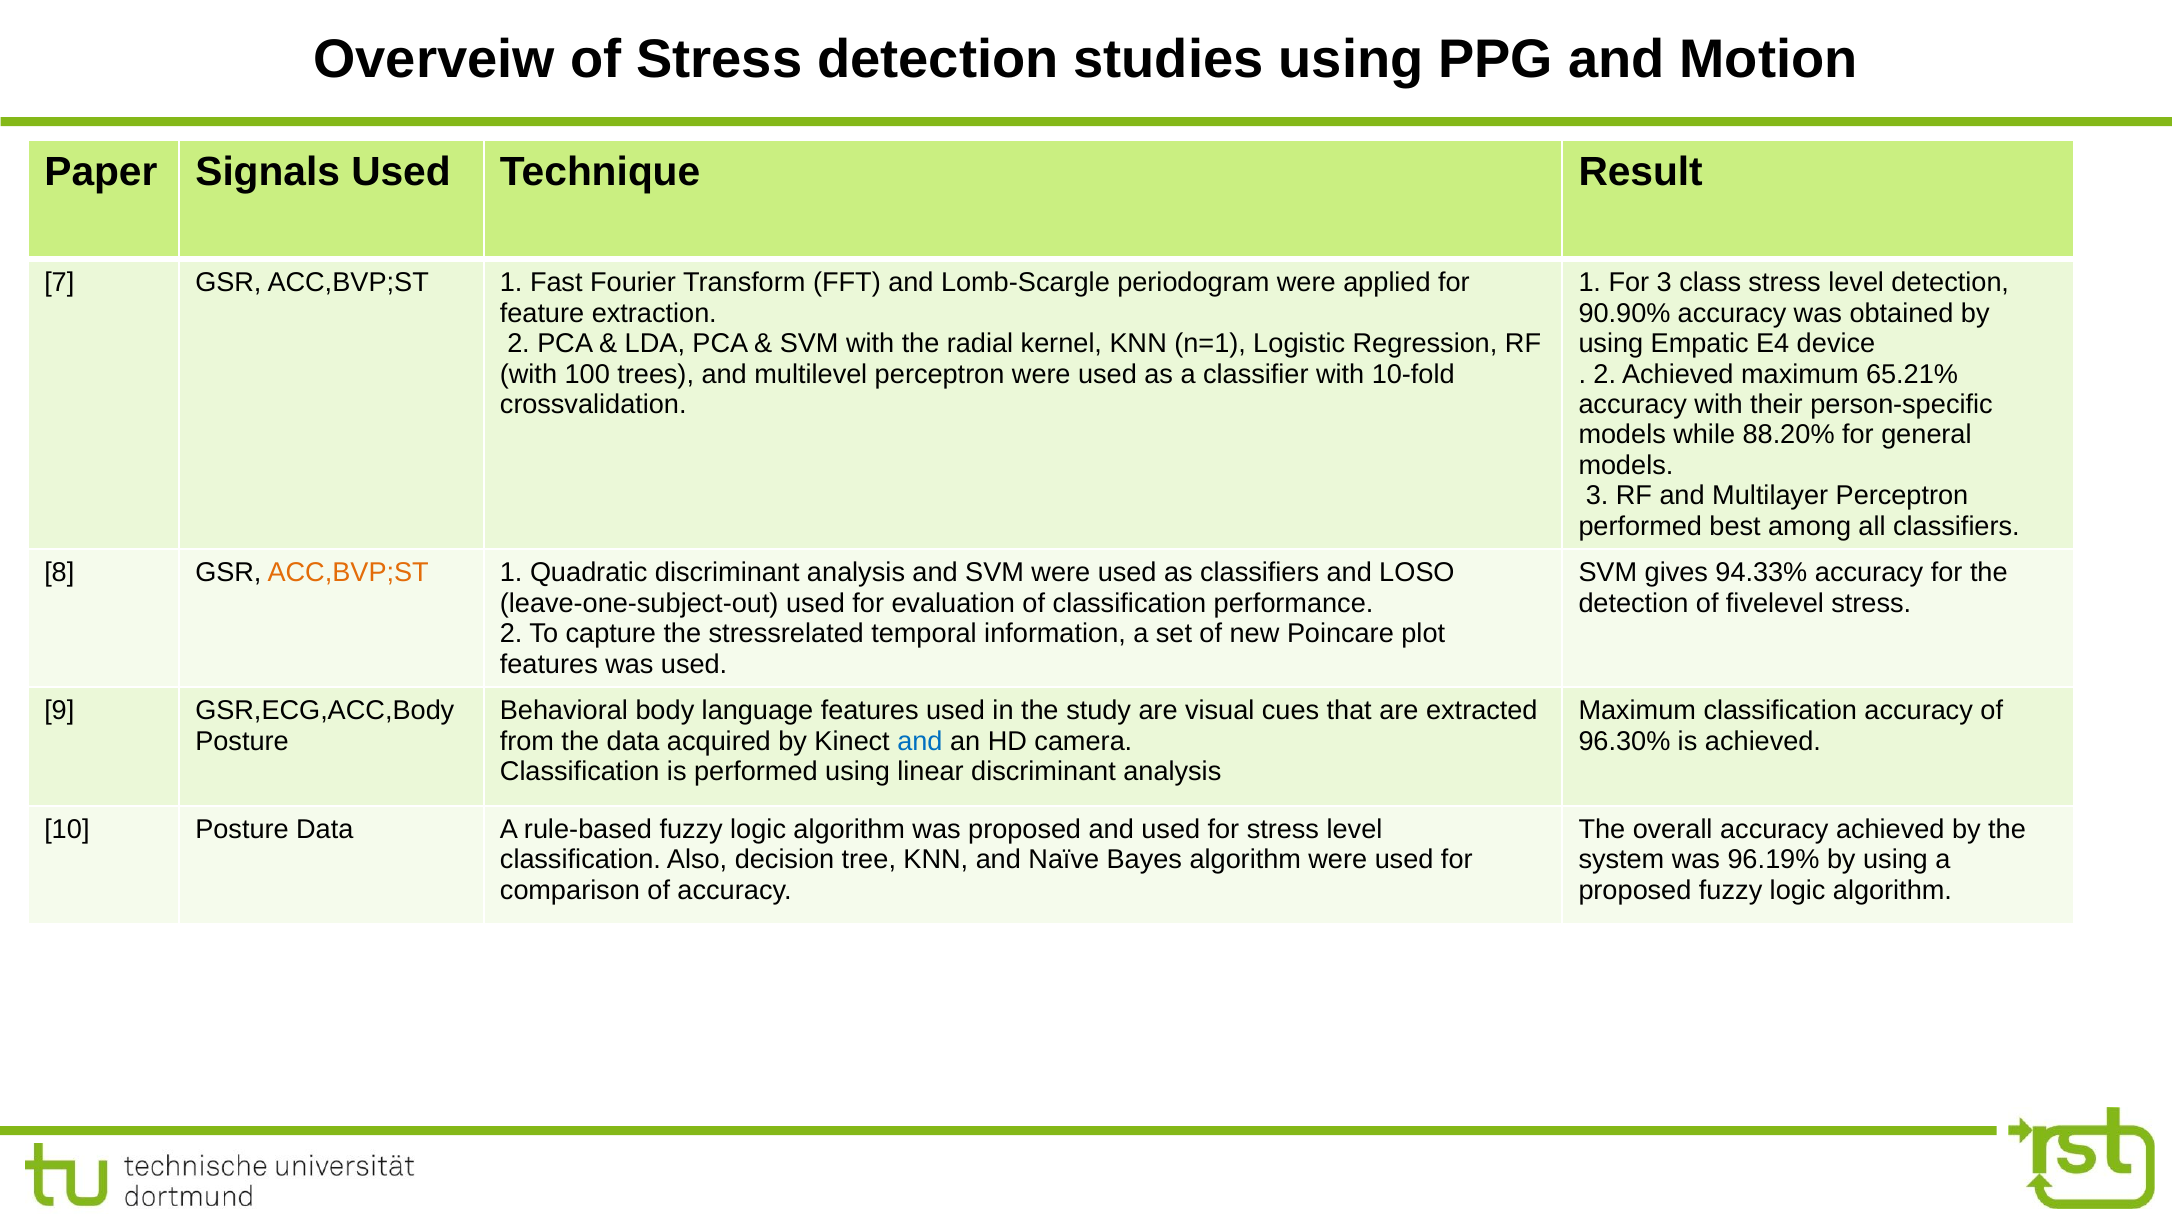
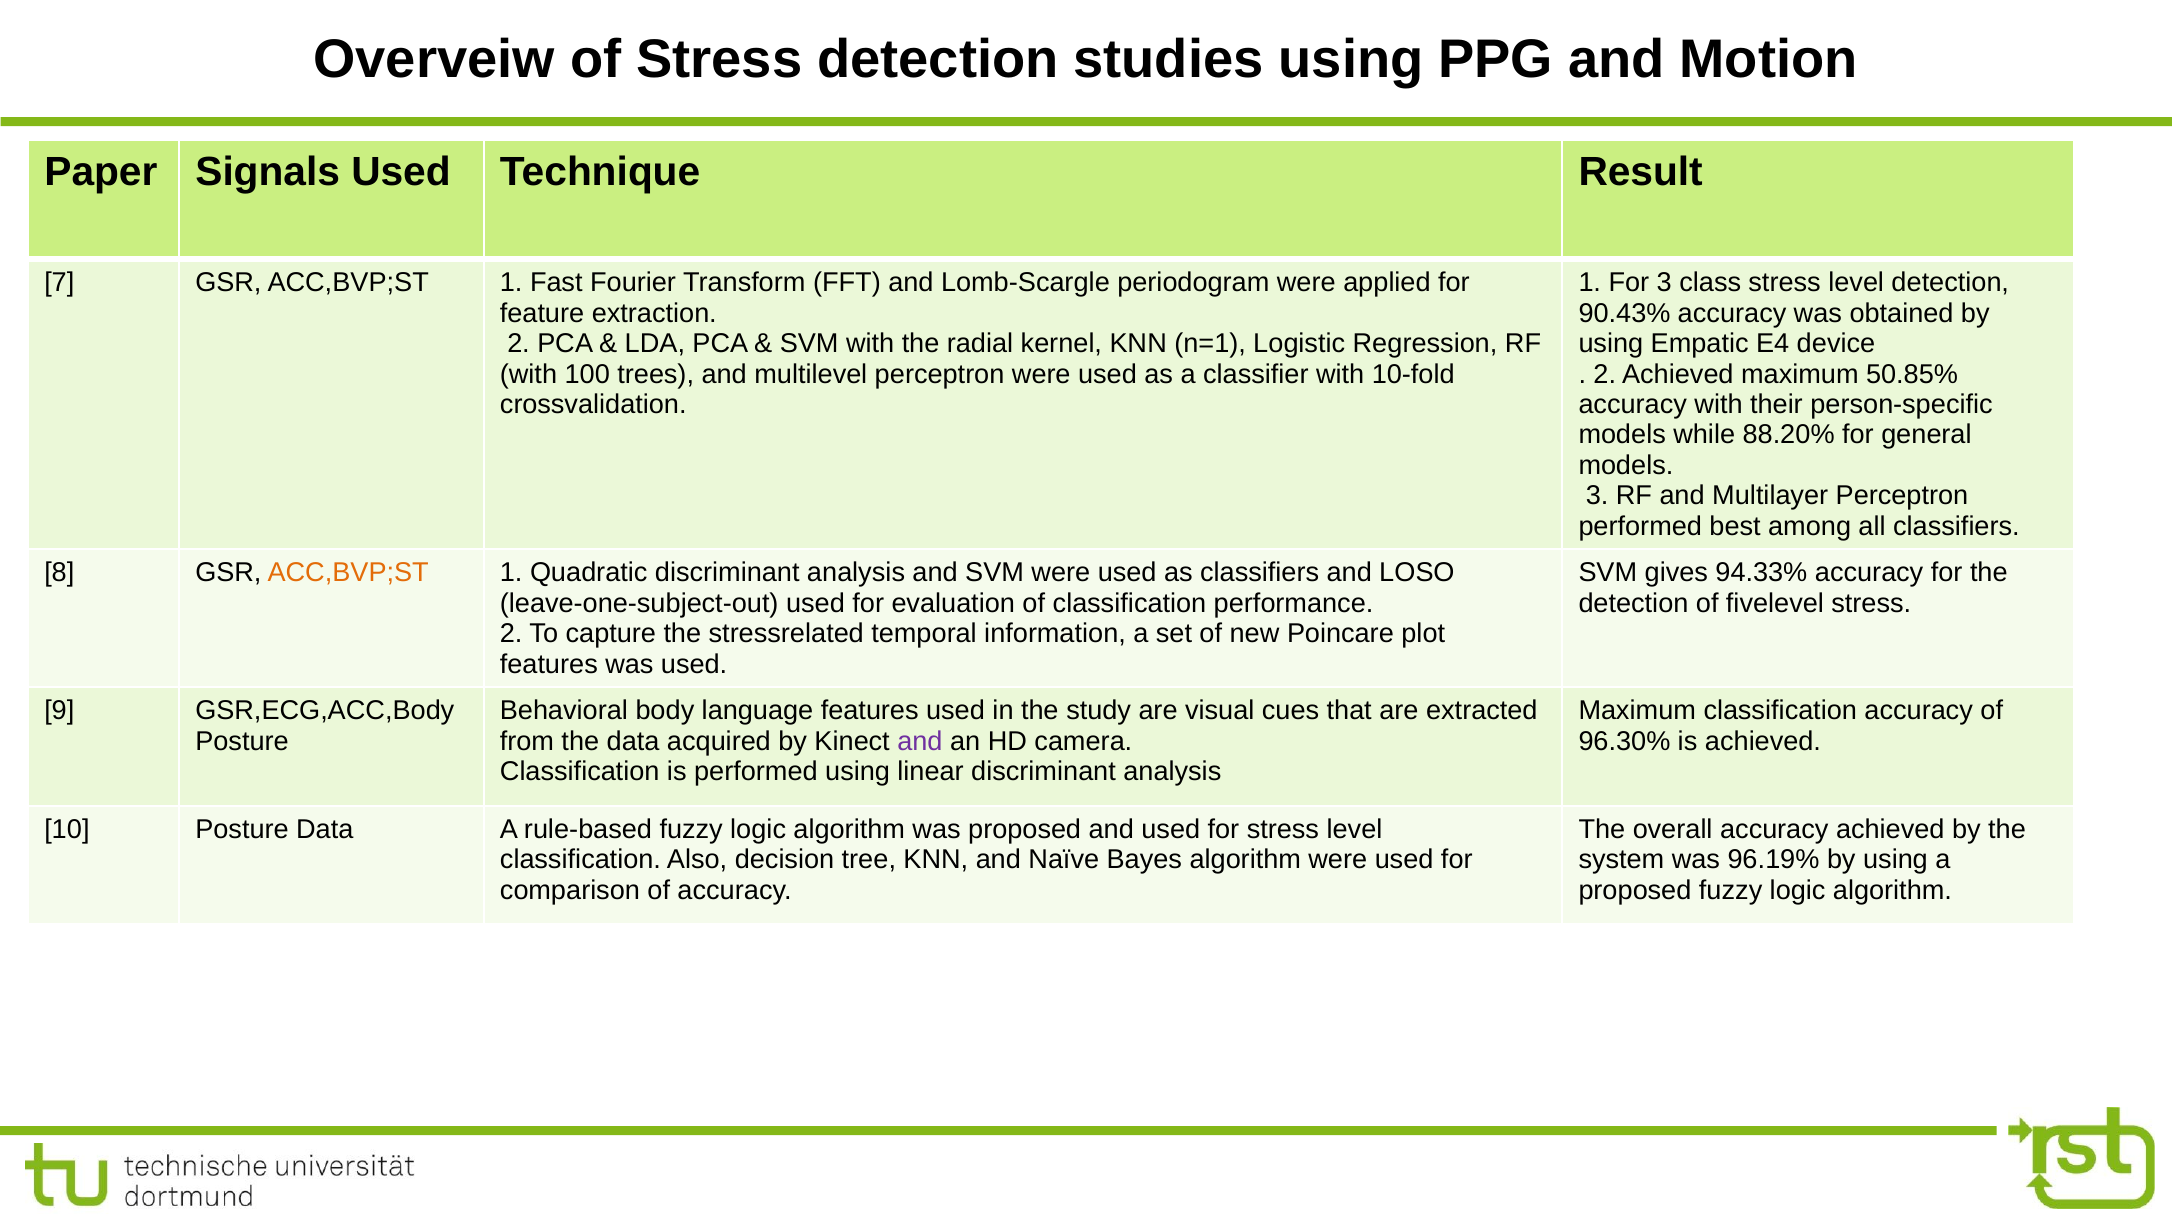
90.90%: 90.90% -> 90.43% (1625, 313)
65.21%: 65.21% -> 50.85% (1912, 374)
and colour: blue -> purple (920, 741)
